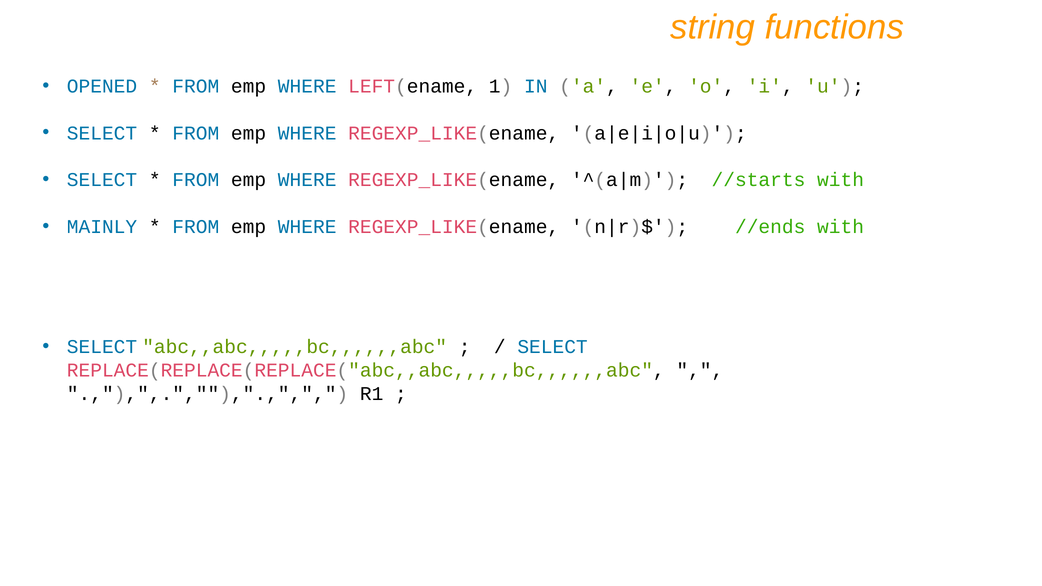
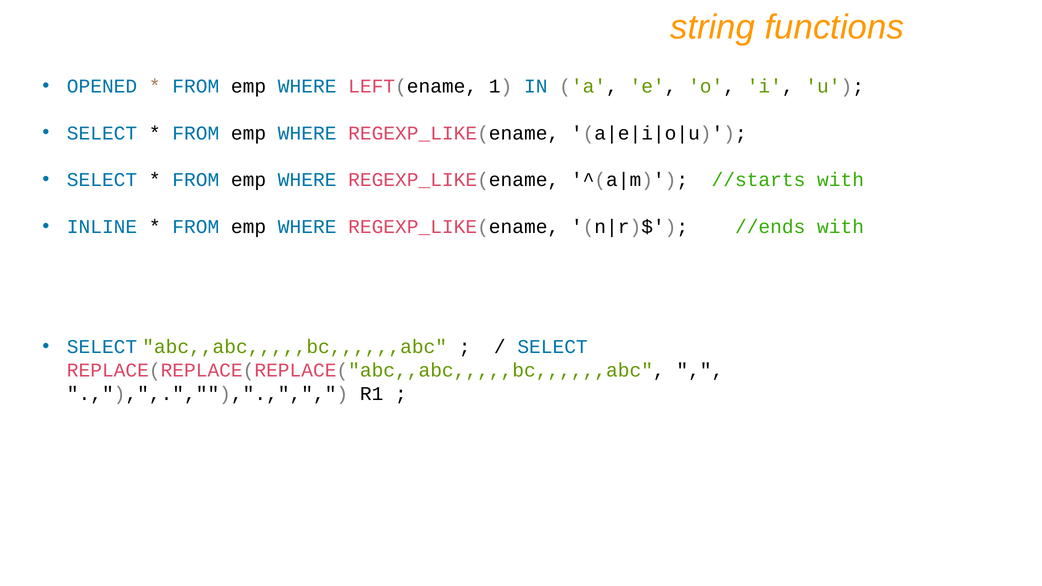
MAINLY: MAINLY -> INLINE (102, 227)
